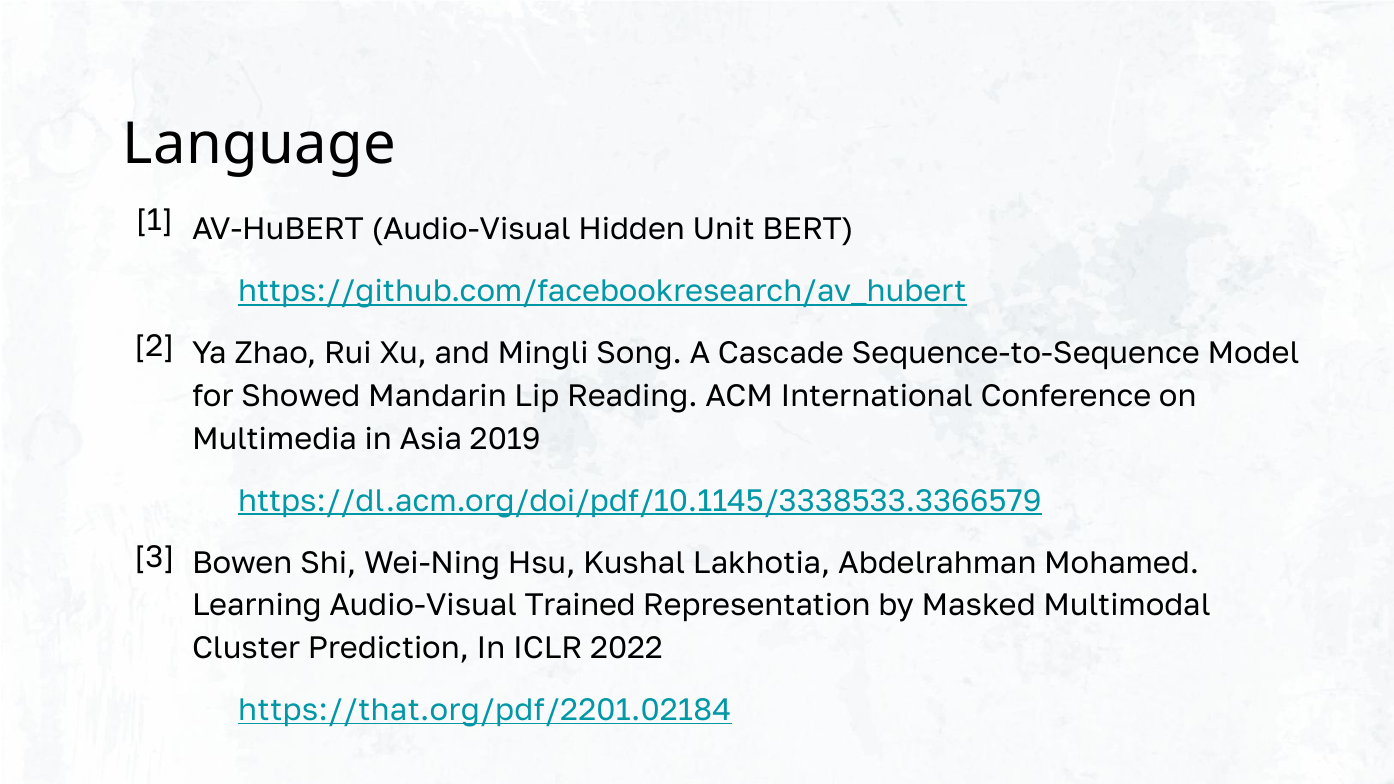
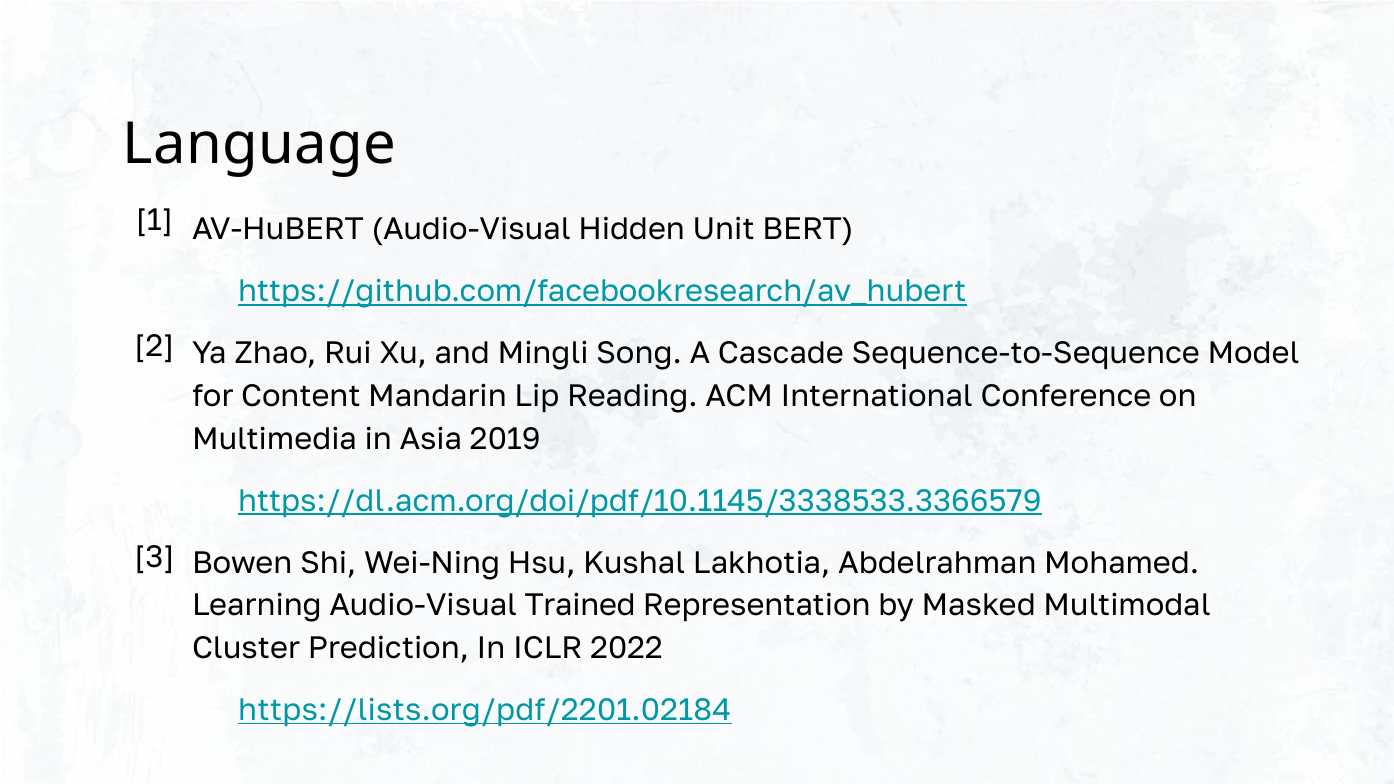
Showed: Showed -> Content (301, 396)
https://that.org/pdf/2201.02184: https://that.org/pdf/2201.02184 -> https://lists.org/pdf/2201.02184 (485, 710)
